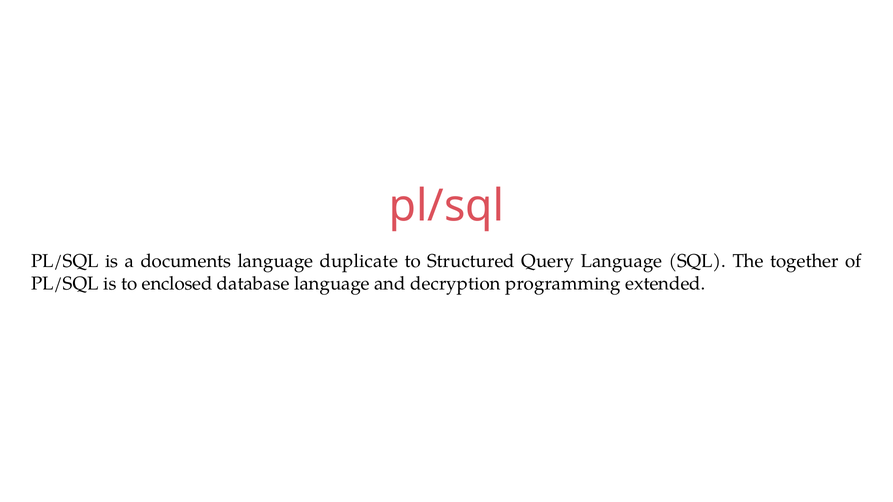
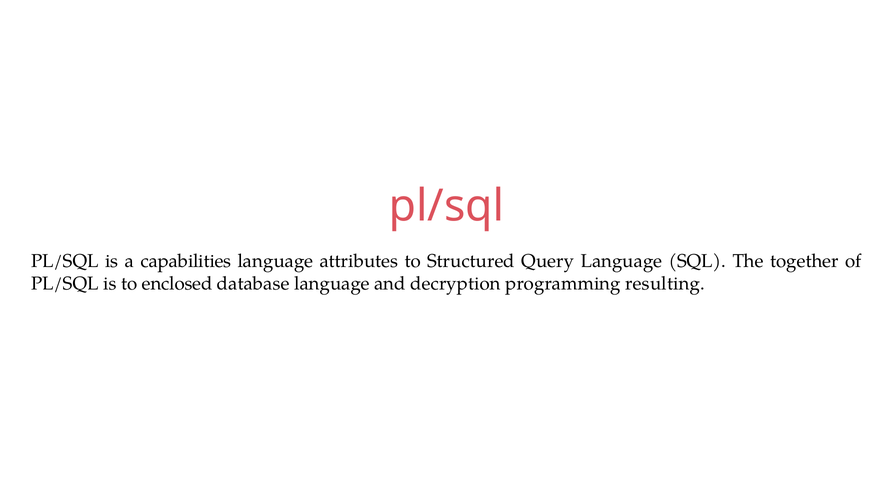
documents: documents -> capabilities (186, 261)
duplicate: duplicate -> attributes (359, 261)
extended: extended -> resulting (665, 284)
